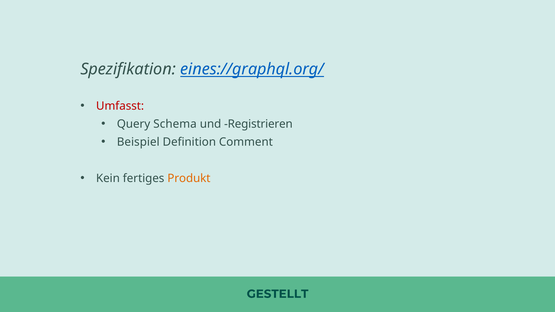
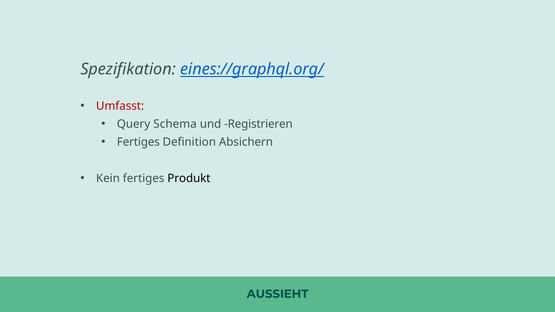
Beispiel: Beispiel -> Fertiges (138, 142)
Comment: Comment -> Absichern (246, 142)
Produkt colour: orange -> black (189, 178)
GESTELLT: GESTELLT -> AUSSIEHT (278, 294)
